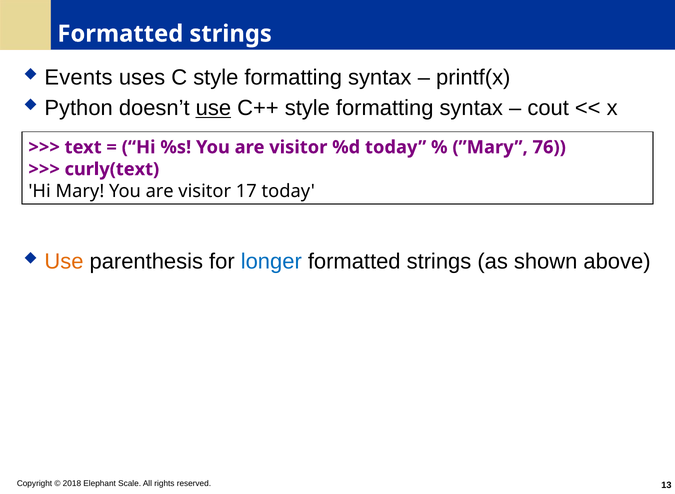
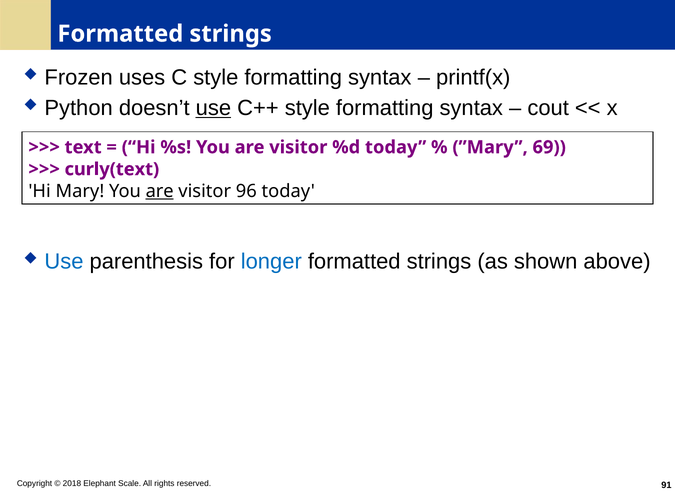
Events: Events -> Frozen (79, 77)
76: 76 -> 69 (549, 147)
are underline: none -> present (160, 191)
17: 17 -> 96 (246, 191)
Use colour: orange -> blue (64, 262)
13: 13 -> 91 (666, 485)
